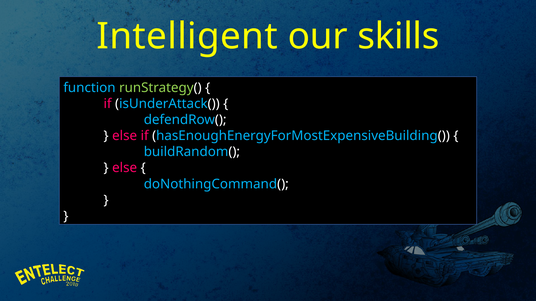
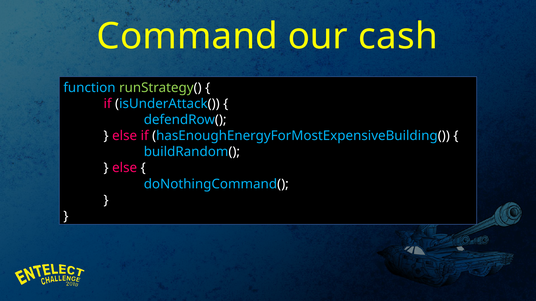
Intelligent: Intelligent -> Command (187, 37)
skills: skills -> cash (398, 37)
